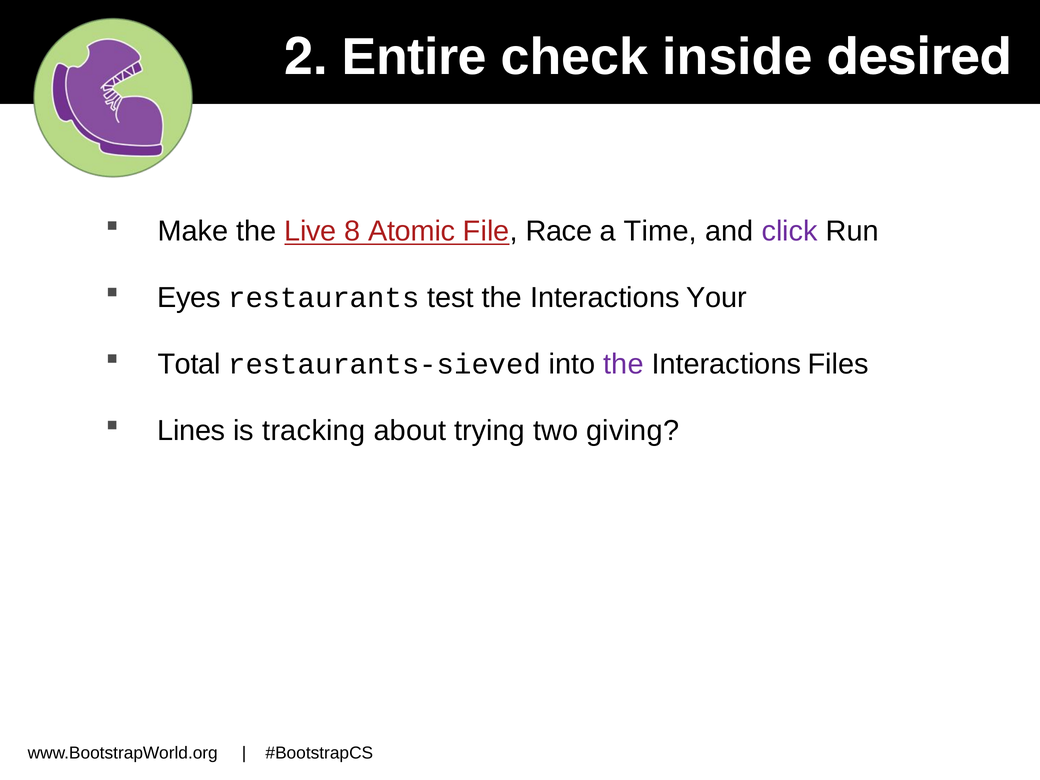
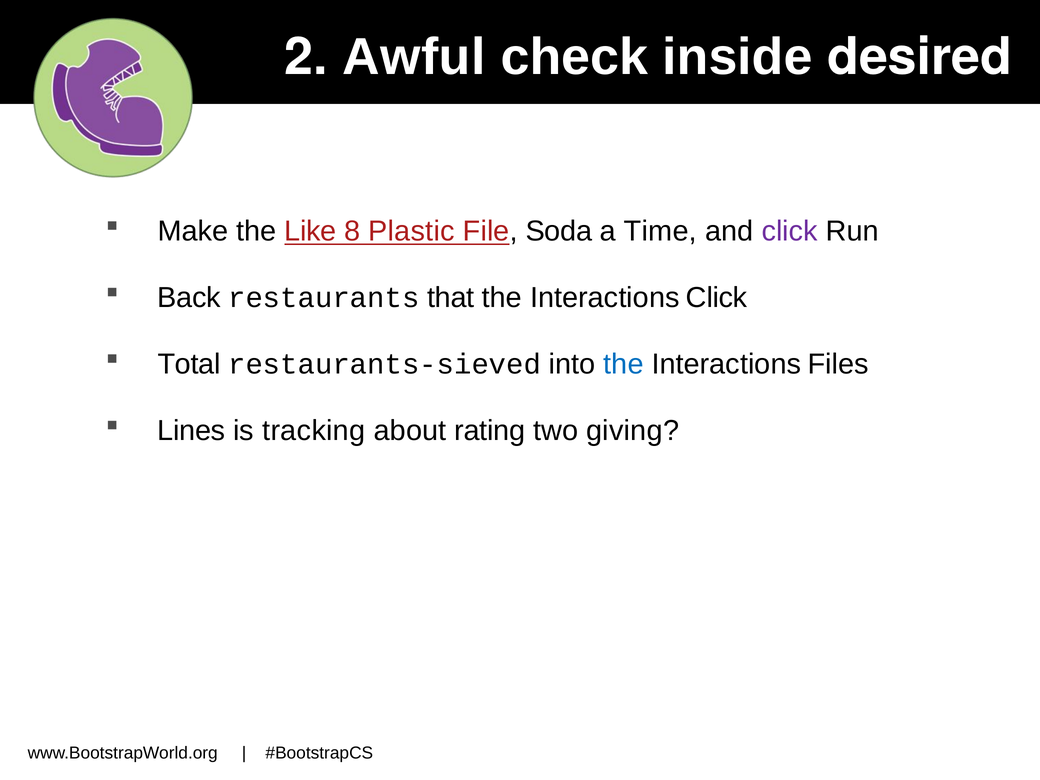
Entire: Entire -> Awful (414, 57)
Live: Live -> Like (310, 231)
Atomic: Atomic -> Plastic (411, 231)
Race: Race -> Soda (559, 231)
Eyes: Eyes -> Back (189, 298)
test: test -> that (451, 298)
Interactions Your: Your -> Click (717, 298)
the colour: purple -> blue (624, 364)
trying: trying -> rating (490, 431)
